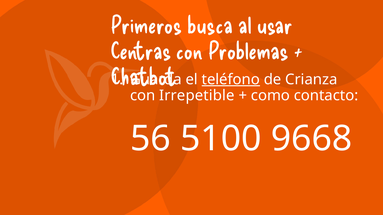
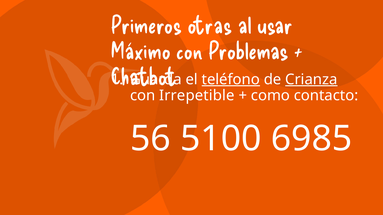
busca: busca -> otras (210, 26)
Centras: Centras -> Máximo (141, 52)
Crianza underline: none -> present (311, 80)
9668: 9668 -> 6985 (312, 139)
